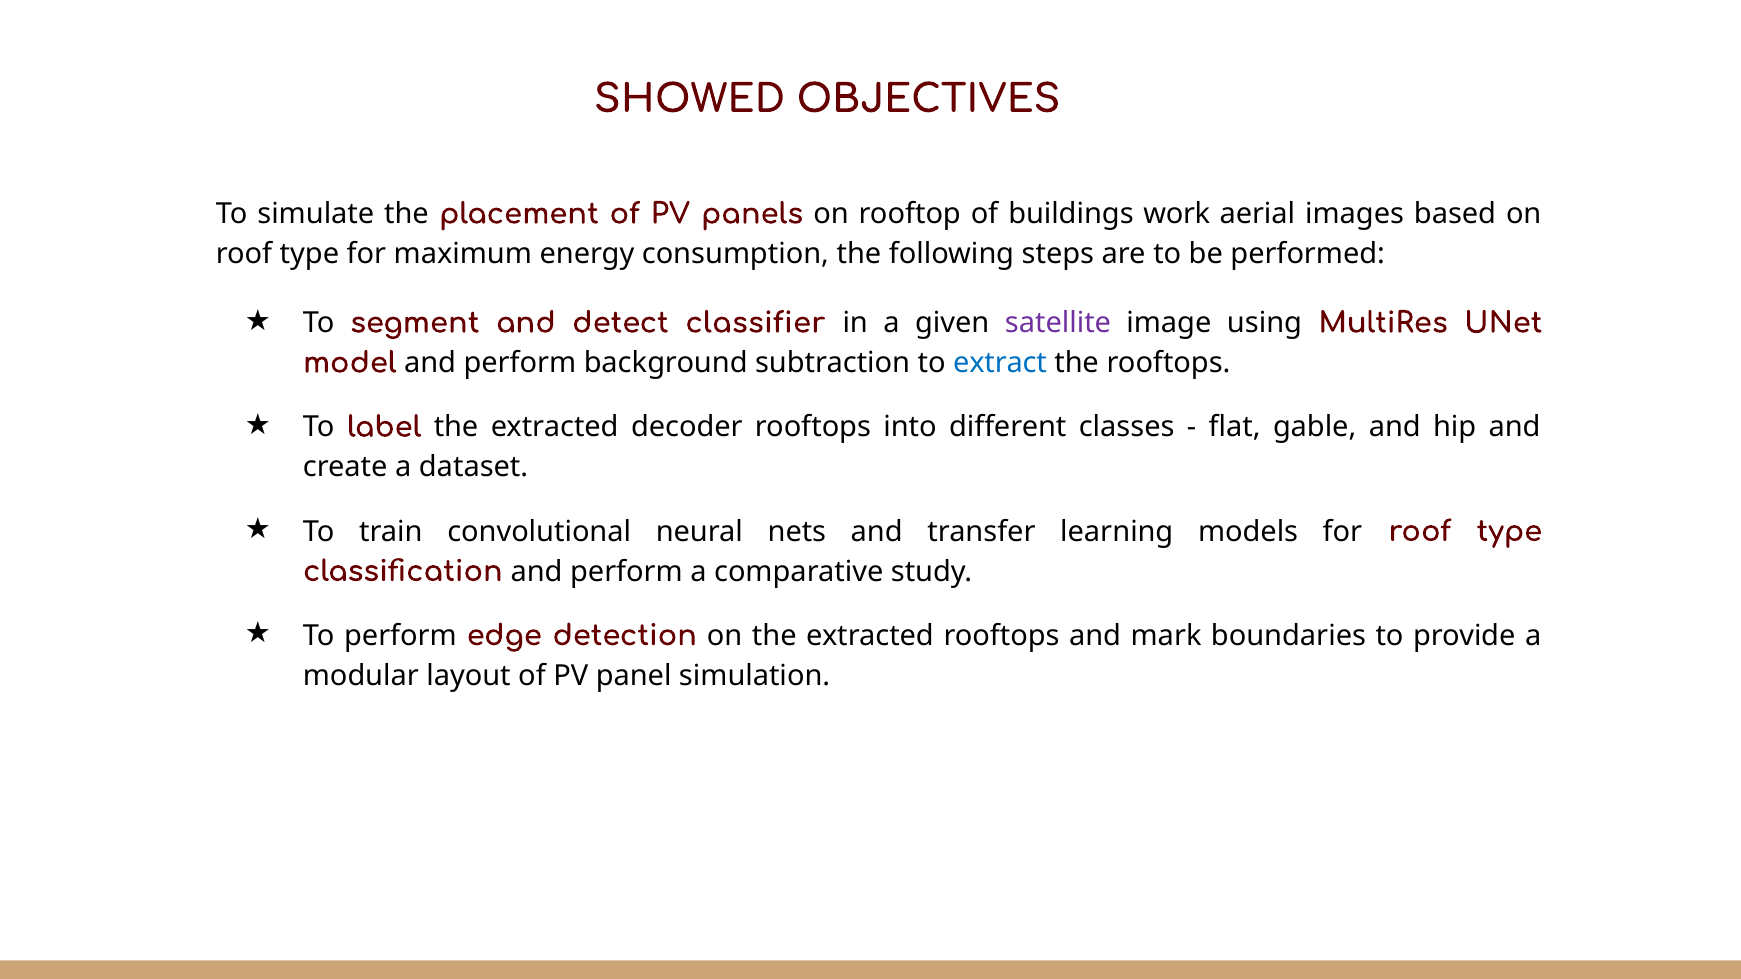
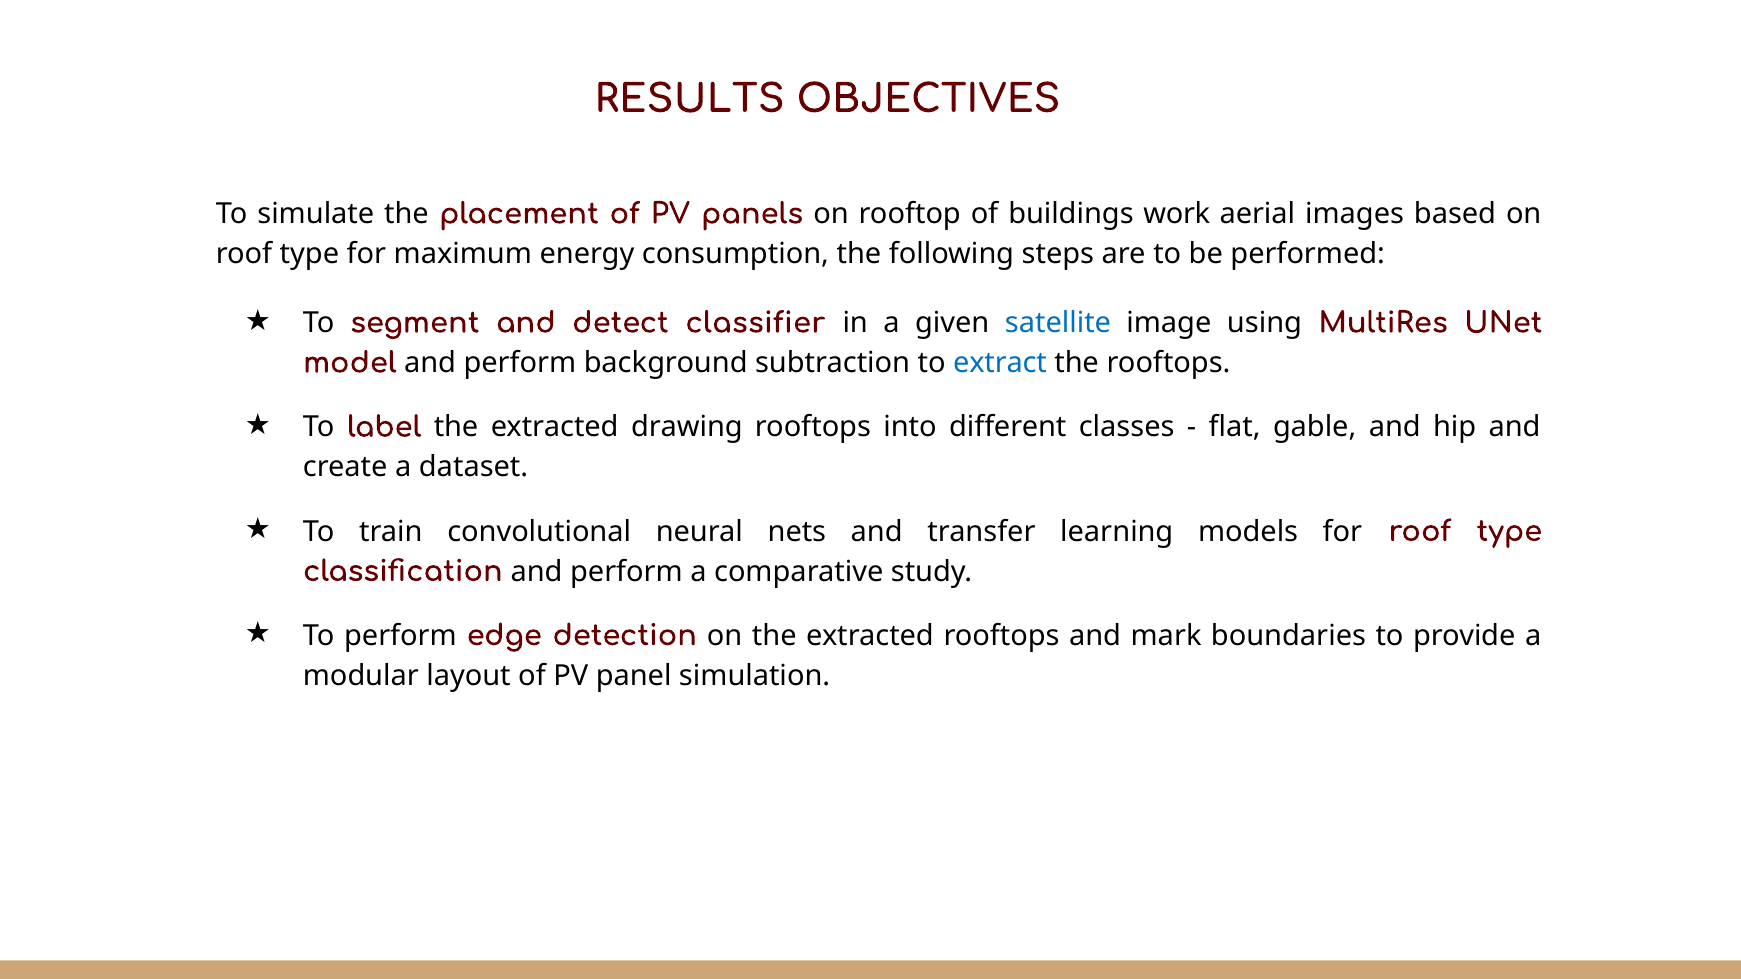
SHOWED: SHOWED -> RESULTS (690, 99)
satellite colour: purple -> blue (1058, 323)
decoder: decoder -> drawing (687, 427)
